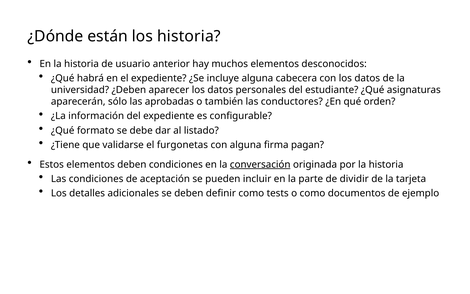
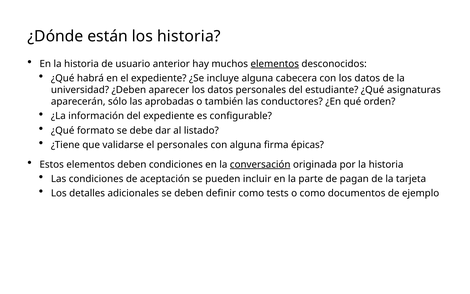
elementos underline: none -> present (275, 64)
el furgonetas: furgonetas -> personales (182, 145)
pagan: pagan -> épicas (307, 145)
dividir: dividir -> pagan (354, 179)
